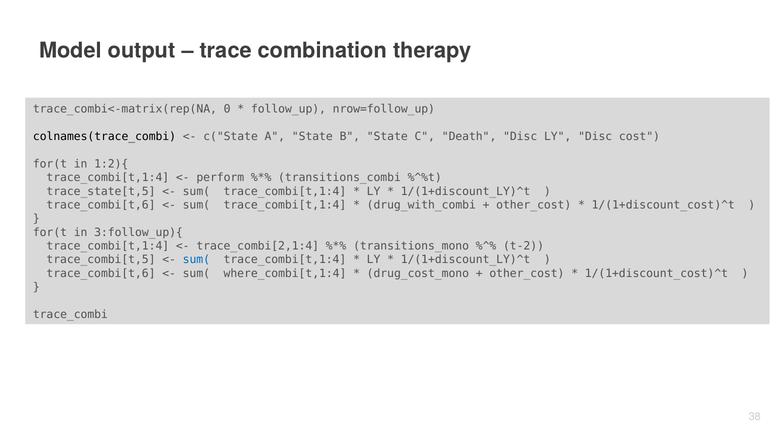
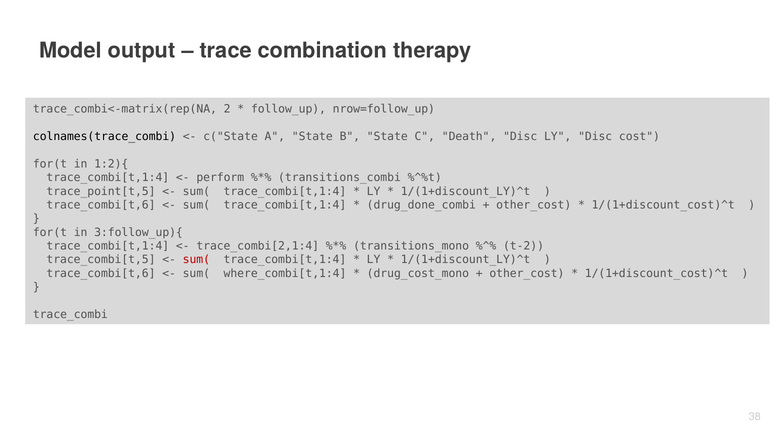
0: 0 -> 2 (227, 109)
trace_state[t,5: trace_state[t,5 -> trace_point[t,5 (101, 191)
drug_with_combi: drug_with_combi -> drug_done_combi (421, 205)
sum( colour: blue -> red (196, 260)
